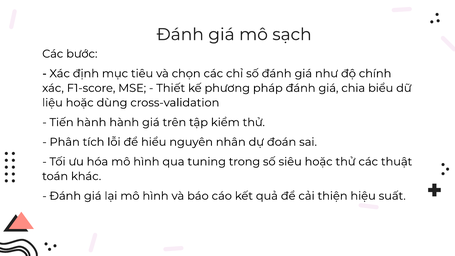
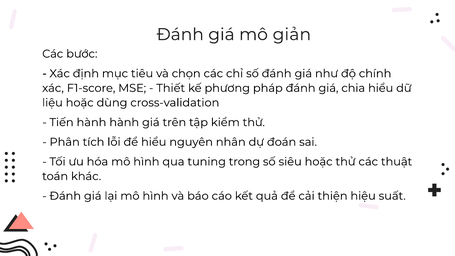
sạch: sạch -> giản (292, 34)
chia biểu: biểu -> hiểu (381, 88)
